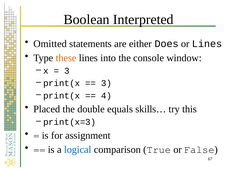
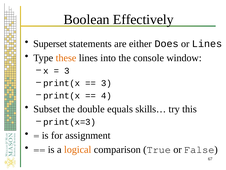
Interpreted: Interpreted -> Effectively (143, 19)
Omitted: Omitted -> Superset (50, 44)
Placed: Placed -> Subset (47, 109)
logical colour: blue -> orange (78, 149)
